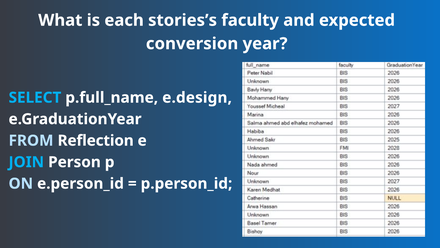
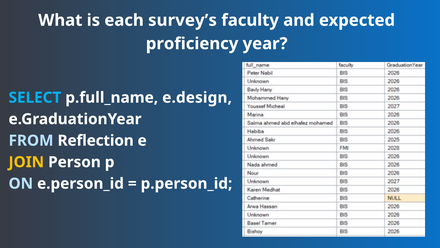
stories’s: stories’s -> survey’s (182, 20)
conversion: conversion -> proficiency (192, 44)
JOIN colour: light blue -> yellow (26, 162)
